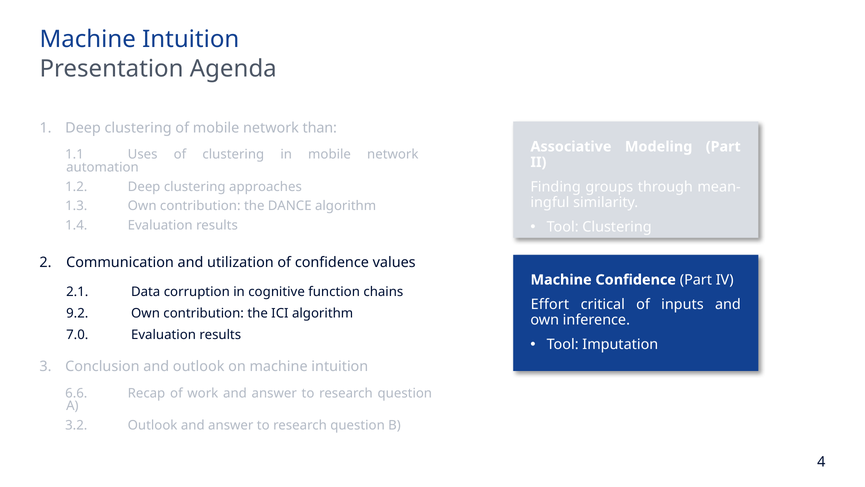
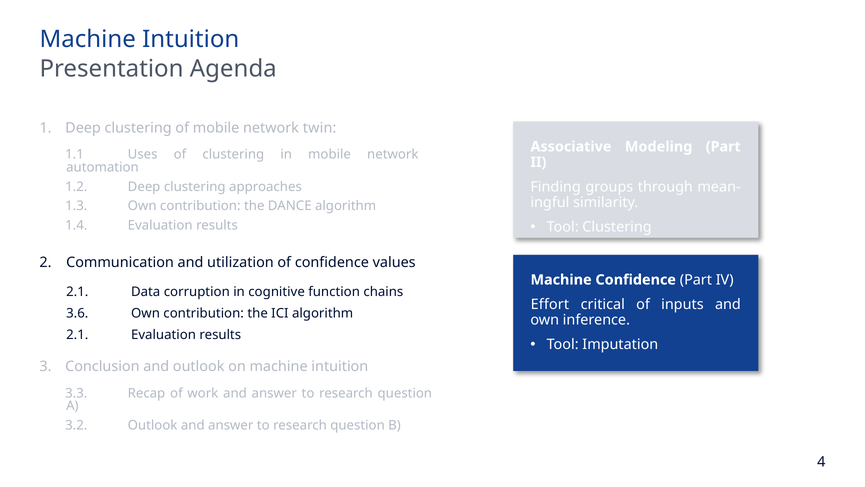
than: than -> twin (320, 128)
9.2: 9.2 -> 3.6 (77, 313)
7.0: 7.0 -> 2.1 (77, 335)
6.6: 6.6 -> 3.3 (76, 393)
